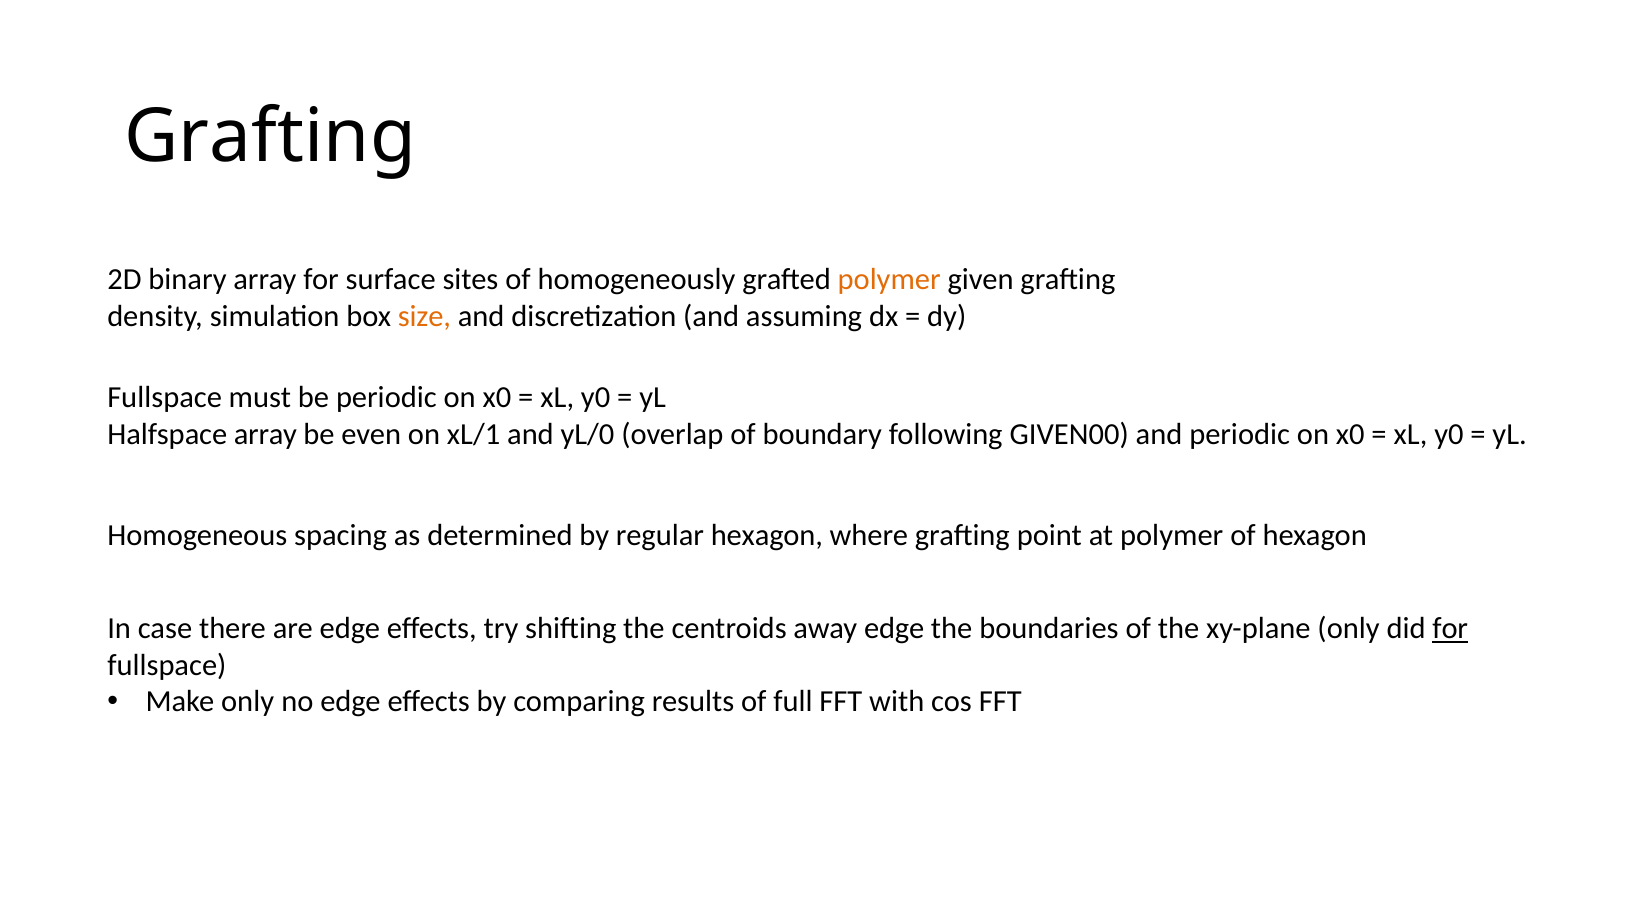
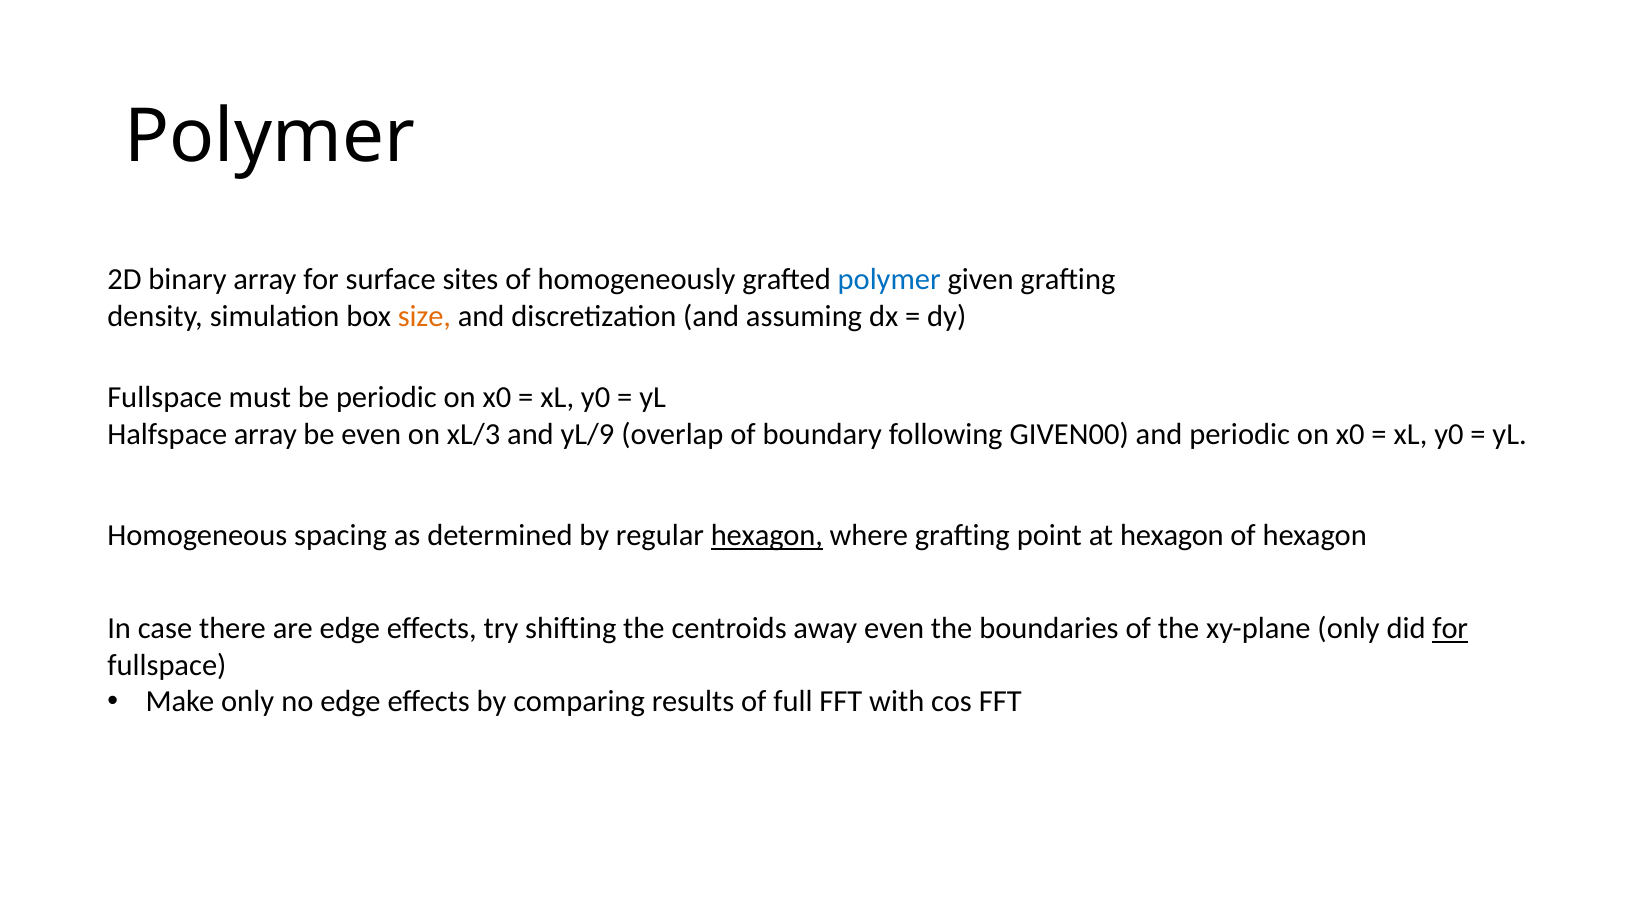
Grafting: Grafting -> Polymer (270, 137)
polymer colour: orange -> blue (889, 280)
xL/1: xL/1 -> xL/3 (474, 434)
yL/0: yL/0 -> yL/9 (587, 434)
hexagon underline: none -> present (767, 535)
at polymer: polymer -> hexagon (1172, 535)
away edge: edge -> even (894, 628)
